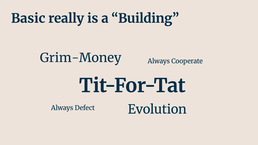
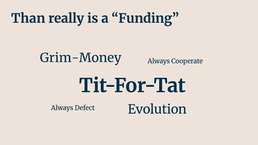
Basic: Basic -> Than (28, 18)
Building: Building -> Funding (145, 18)
